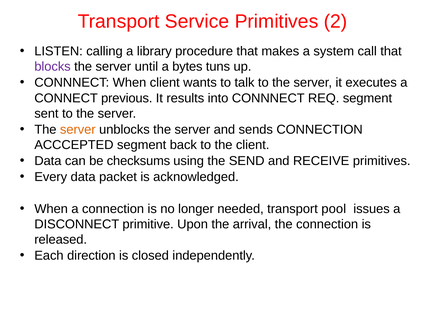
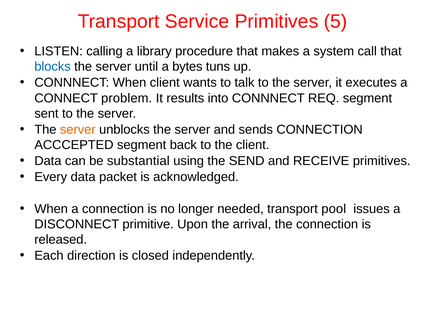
2: 2 -> 5 (336, 22)
blocks colour: purple -> blue (53, 67)
previous: previous -> problem (127, 98)
checksums: checksums -> substantial (138, 161)
